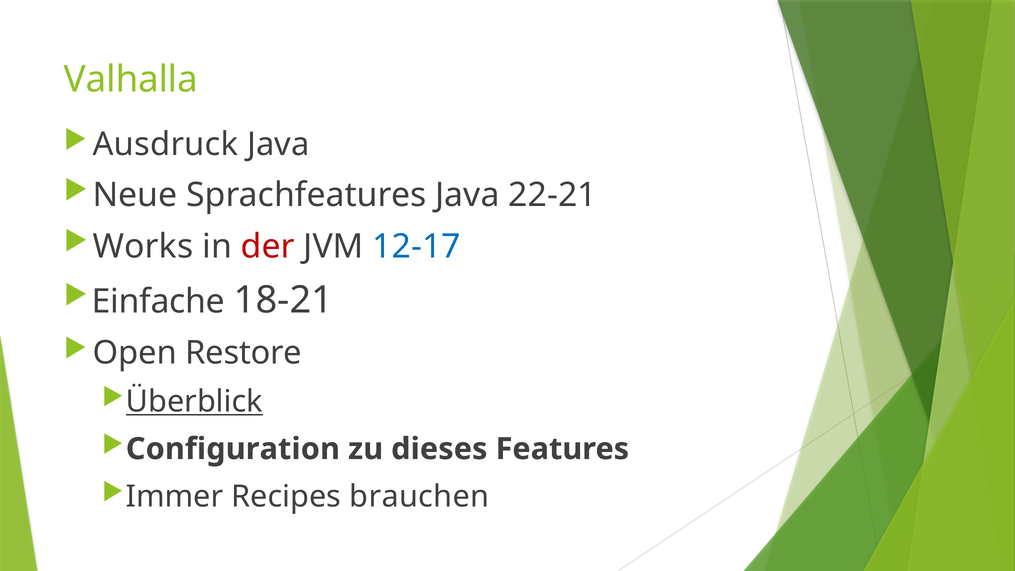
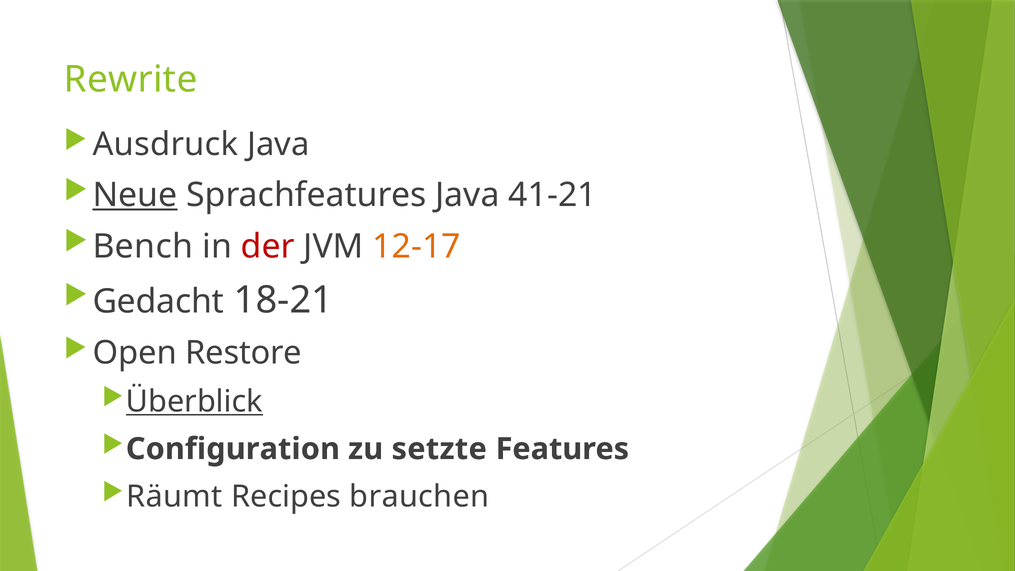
Valhalla: Valhalla -> Rewrite (131, 79)
Neue underline: none -> present (135, 195)
22-21: 22-21 -> 41-21 (553, 195)
Works: Works -> Bench (143, 246)
12-17 colour: blue -> orange (417, 246)
Einfache: Einfache -> Gedacht (158, 302)
dieses: dieses -> setzte (439, 449)
Immer: Immer -> Räumt (174, 496)
